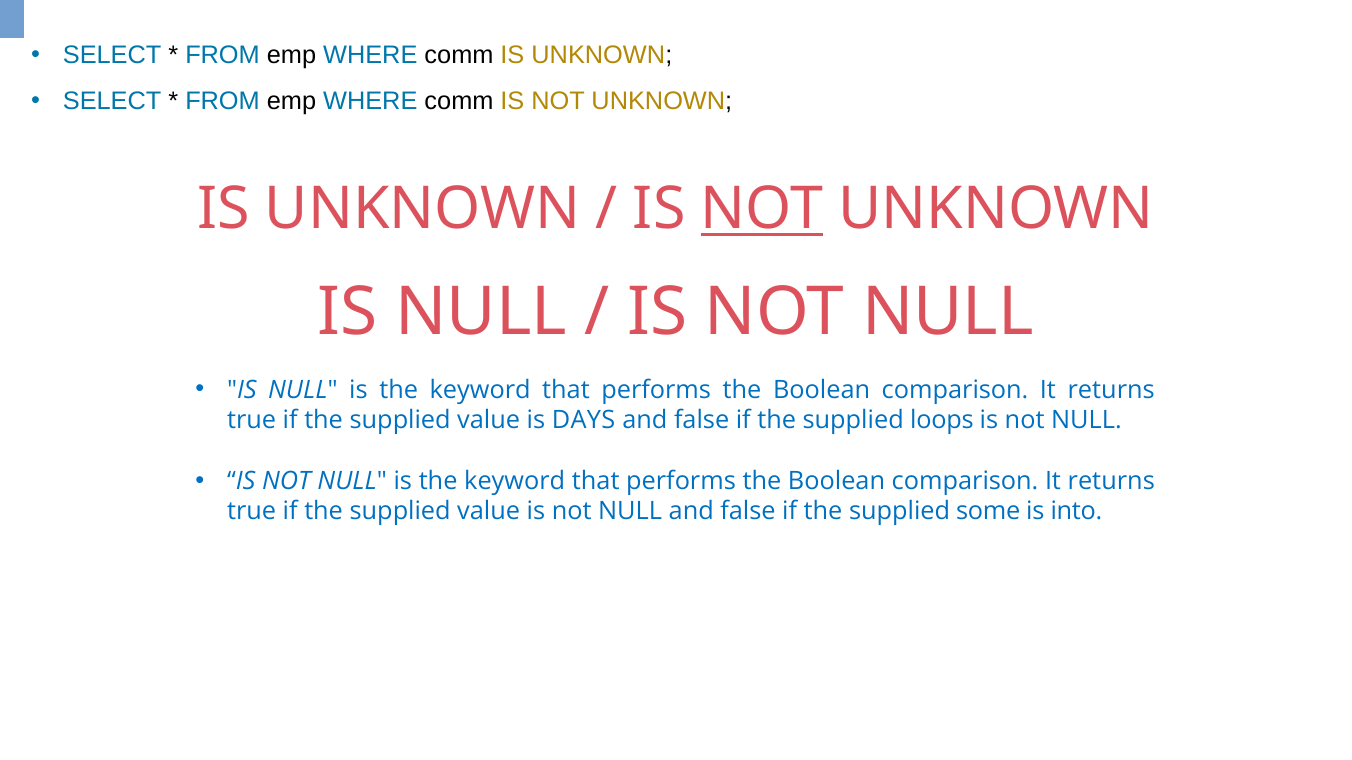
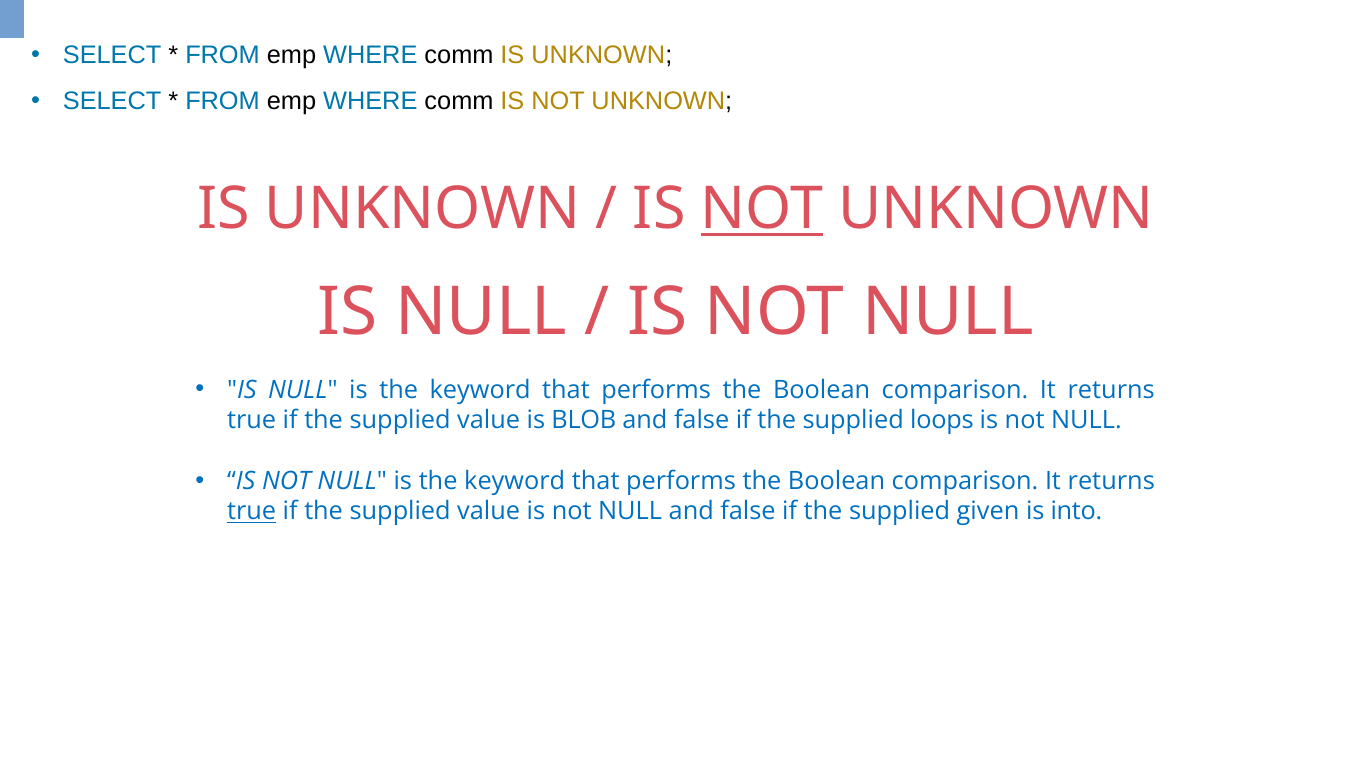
DAYS: DAYS -> BLOB (584, 421)
true underline: none -> present (252, 512)
some: some -> given (988, 512)
